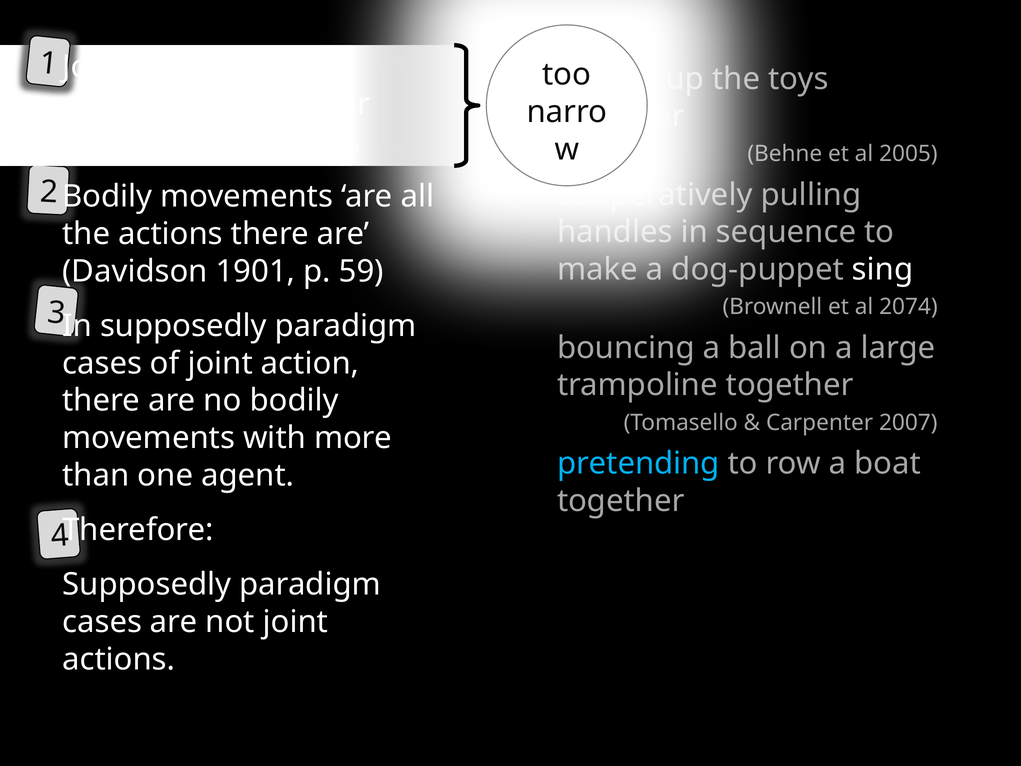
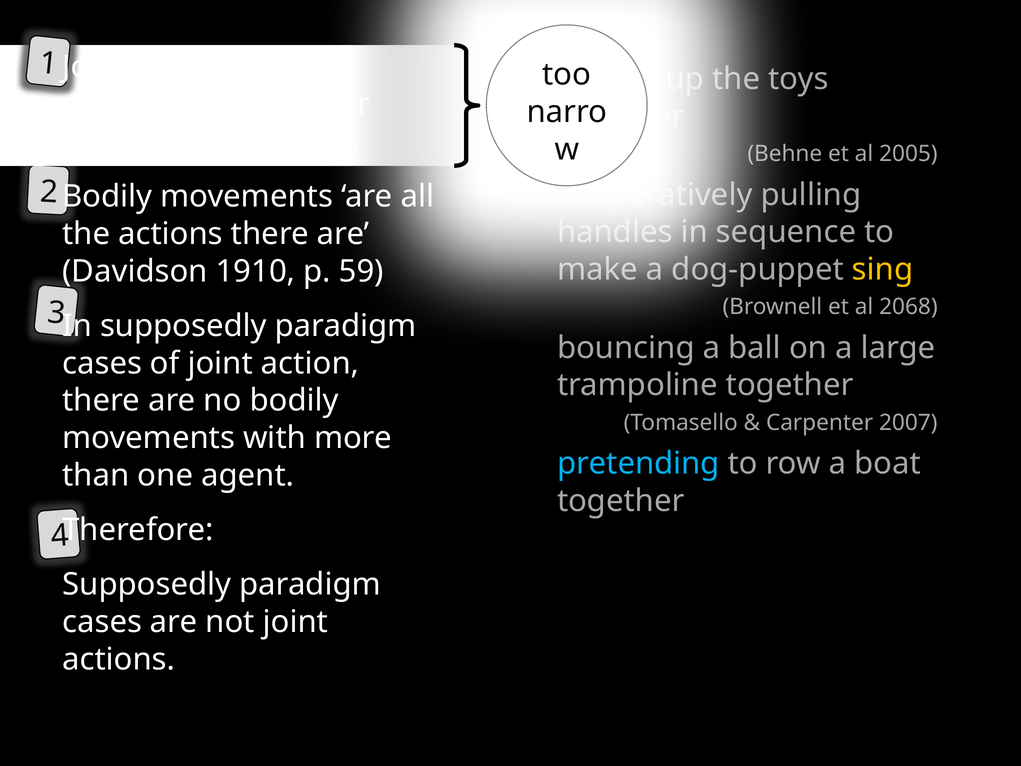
sing colour: white -> yellow (883, 270)
1901: 1901 -> 1910 (255, 271)
2074: 2074 -> 2068 (908, 307)
